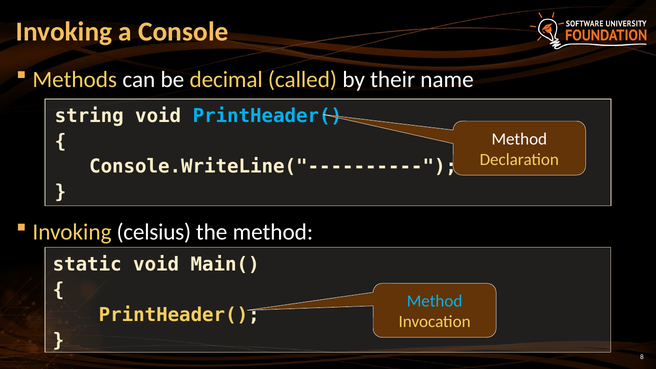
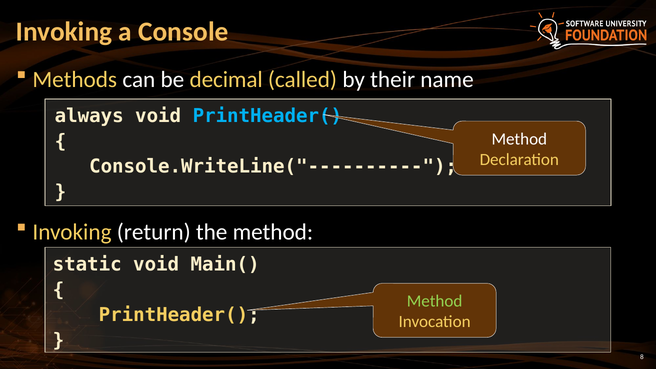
string: string -> always (89, 116)
celsius: celsius -> return (154, 232)
Method colour: light blue -> light green (435, 301)
